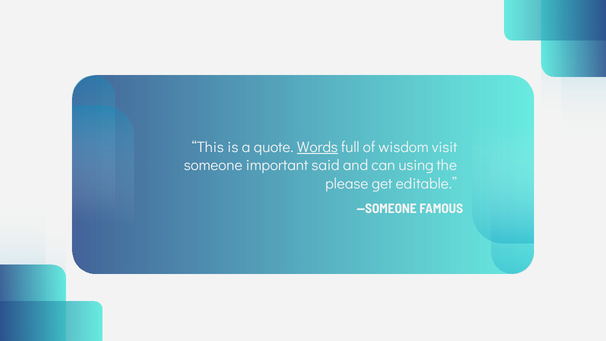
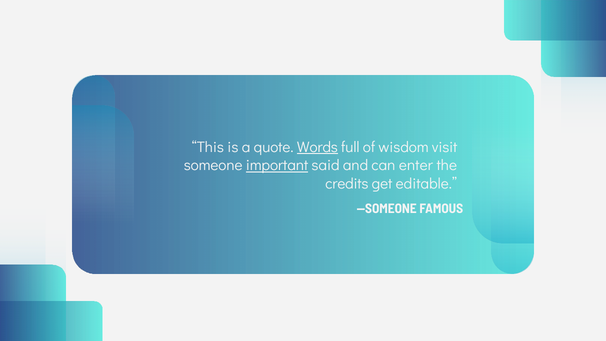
important underline: none -> present (277, 165)
using: using -> enter (416, 165)
please: please -> credits (347, 183)
